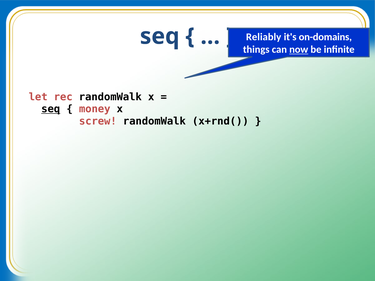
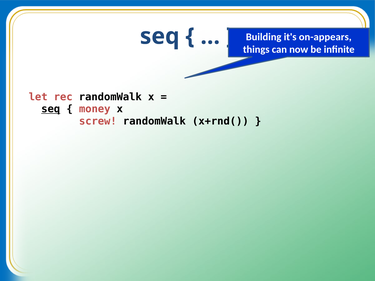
Reliably: Reliably -> Building (264, 37)
on-domains: on-domains -> on-appears (325, 37)
now underline: present -> none (299, 50)
